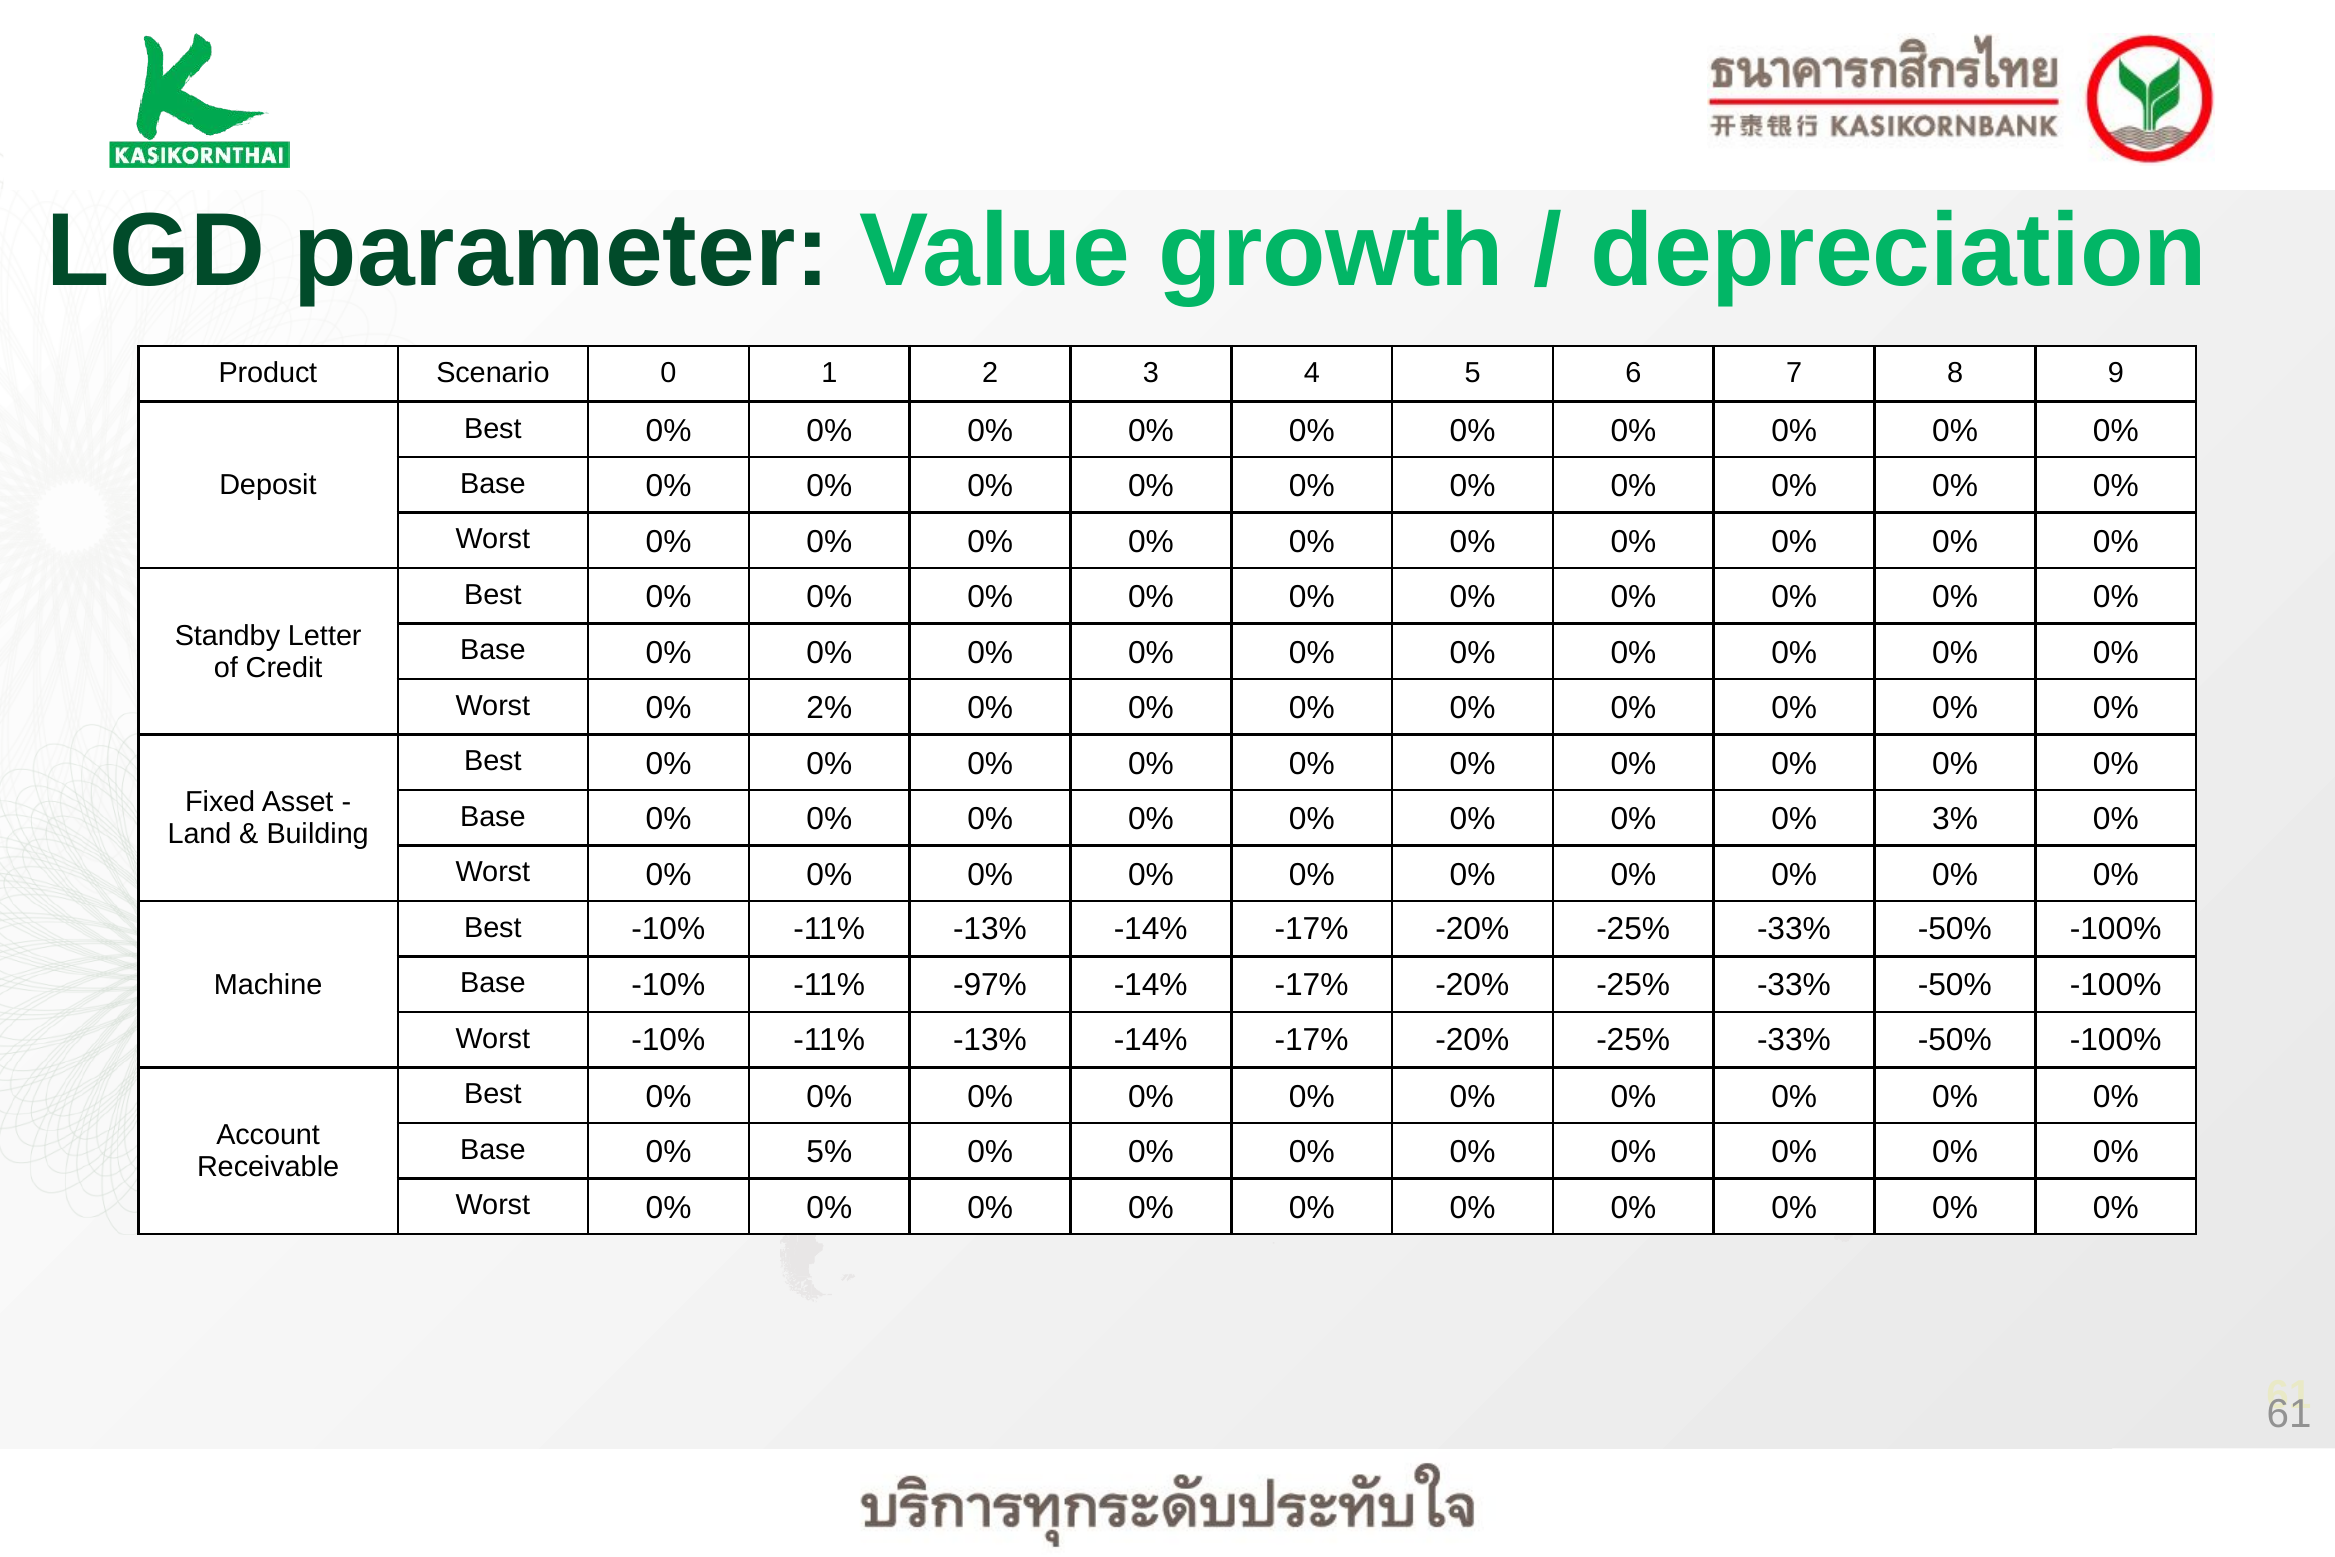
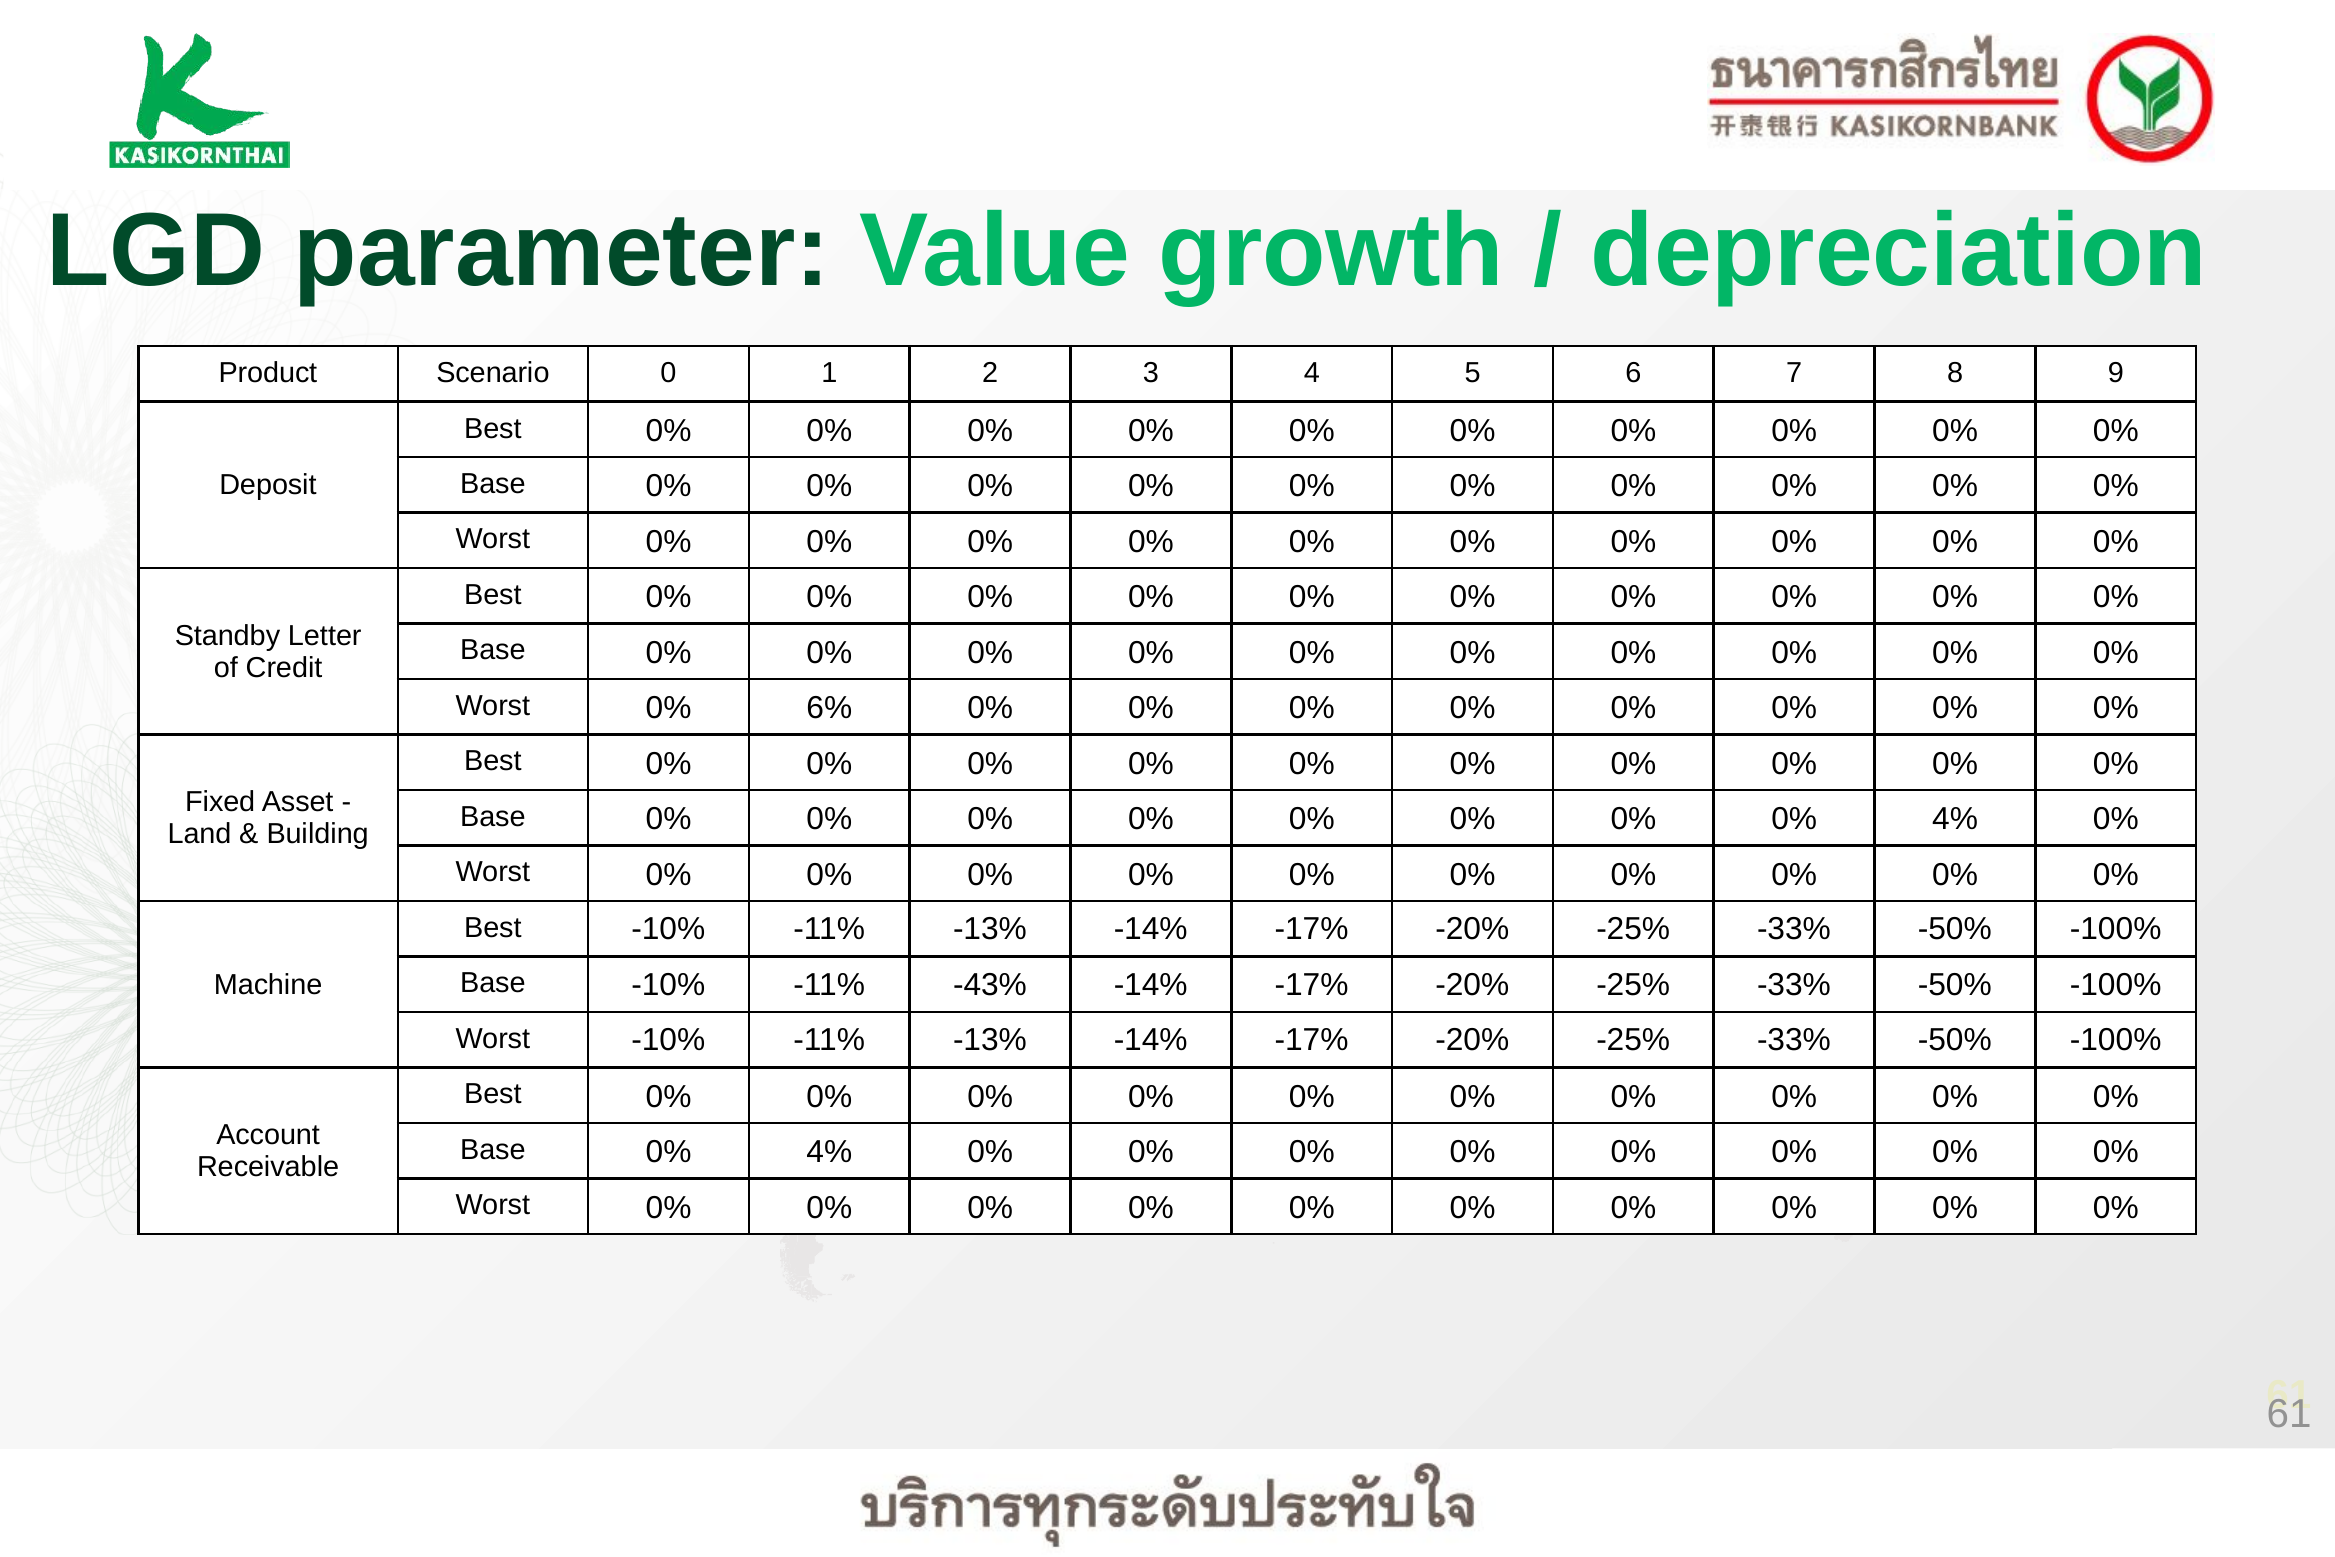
2%: 2% -> 6% (829, 708)
0% 0% 3%: 3% -> 4% (1955, 819)
-97%: -97% -> -43% (990, 985)
Base 0% 5%: 5% -> 4% (829, 1152)
